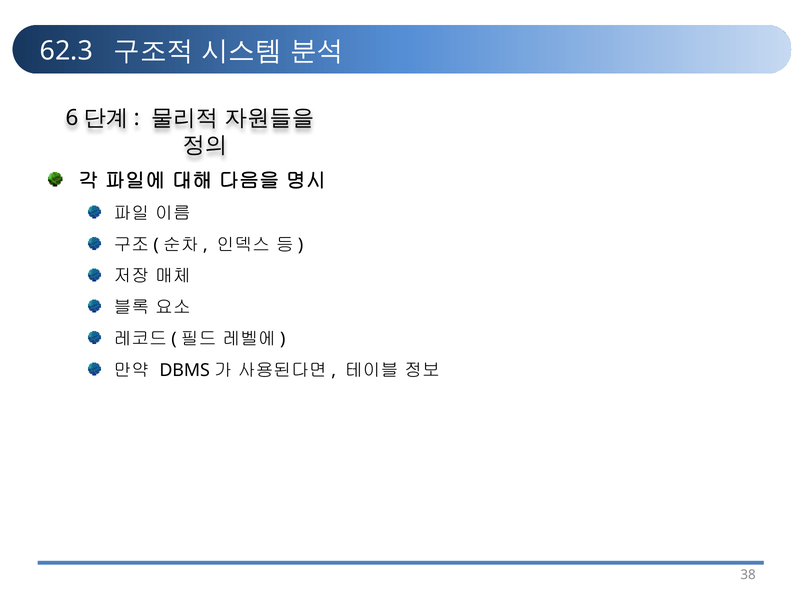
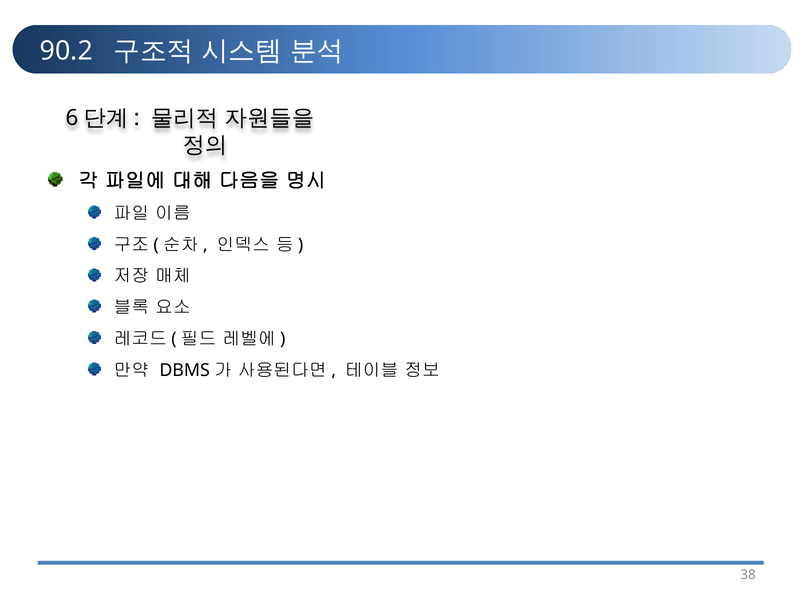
62.3: 62.3 -> 90.2 (66, 51)
